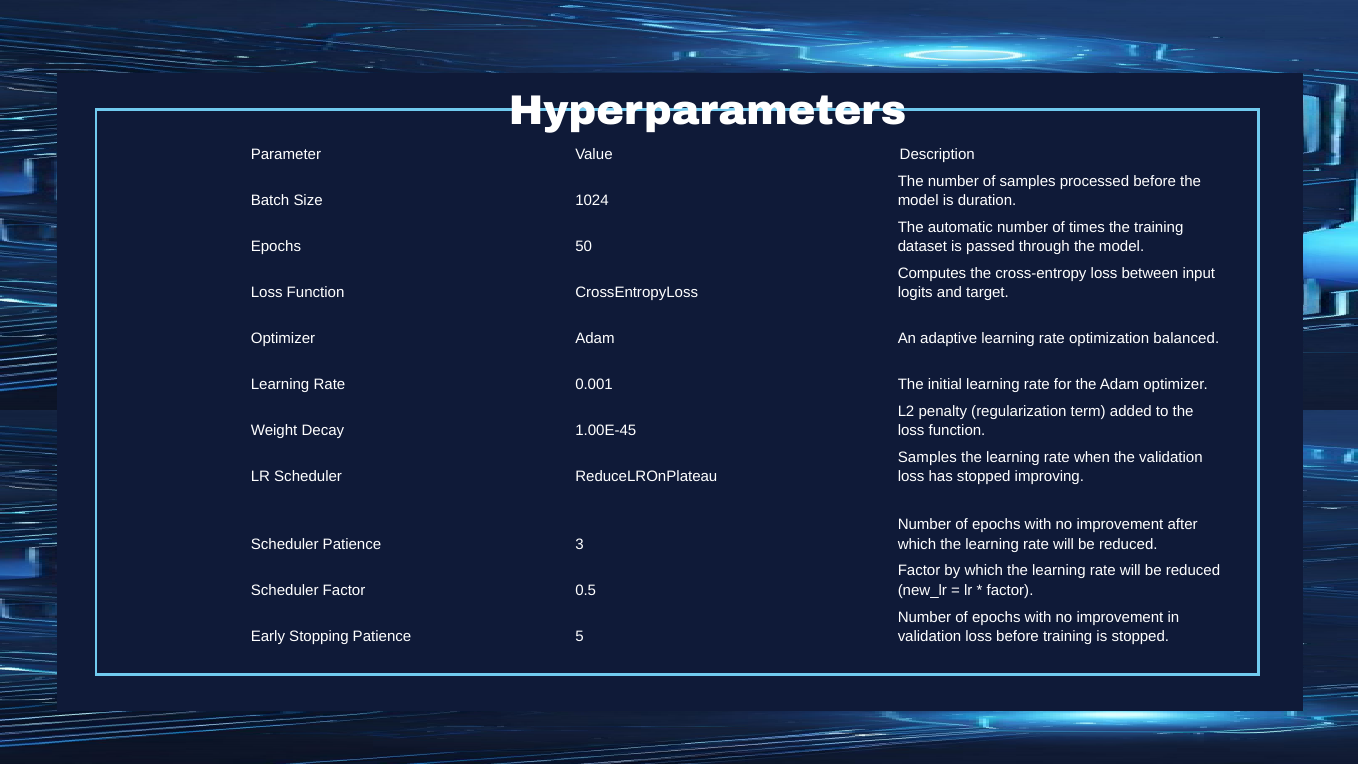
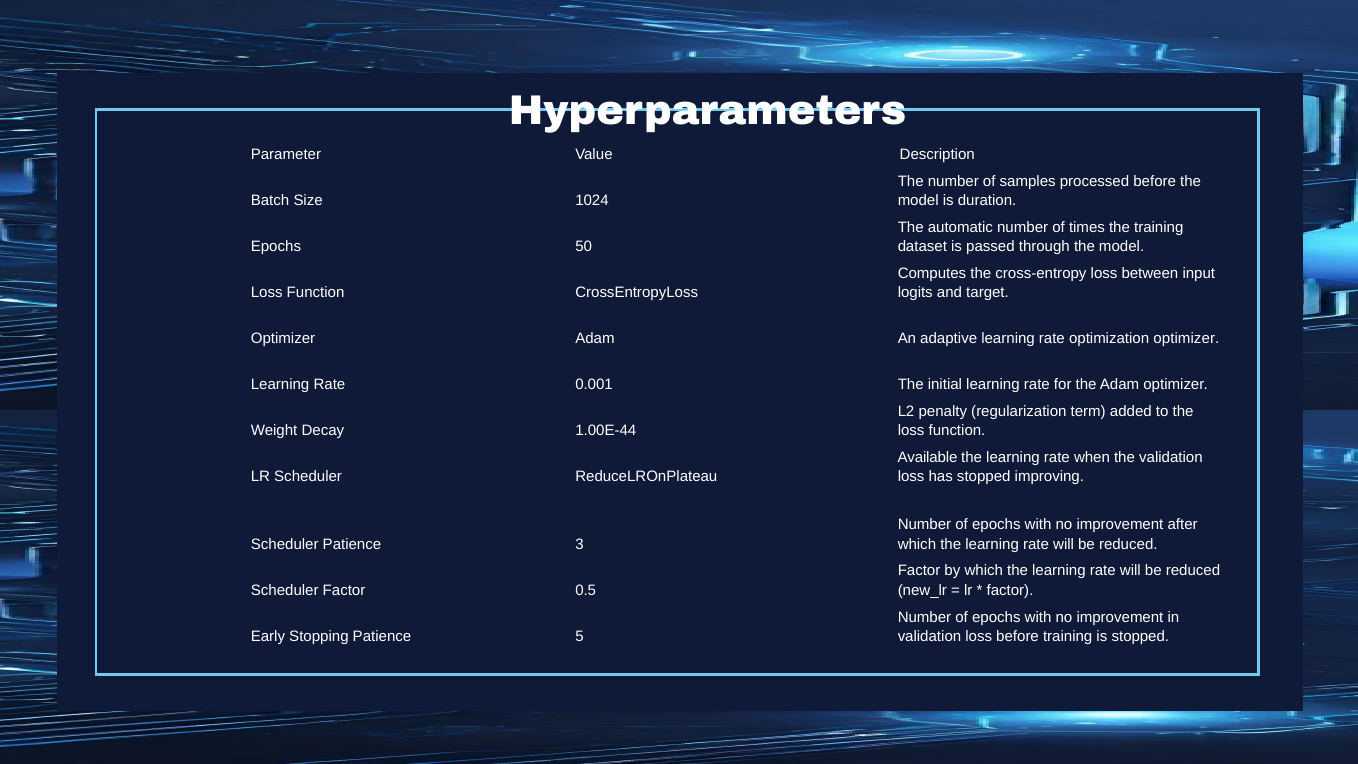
optimization balanced: balanced -> optimizer (1186, 338)
1.00E-45: 1.00E-45 -> 1.00E-44 (606, 430)
Samples: Samples -> Available (927, 457)
